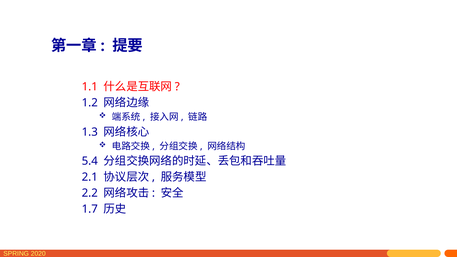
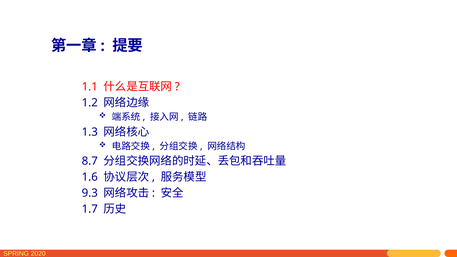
5.4: 5.4 -> 8.7 (90, 161)
2.1: 2.1 -> 1.6 (90, 177)
2.2: 2.2 -> 9.3 (90, 193)
